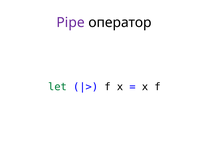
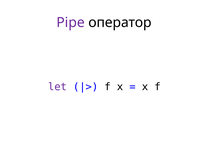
let colour: green -> purple (58, 87)
